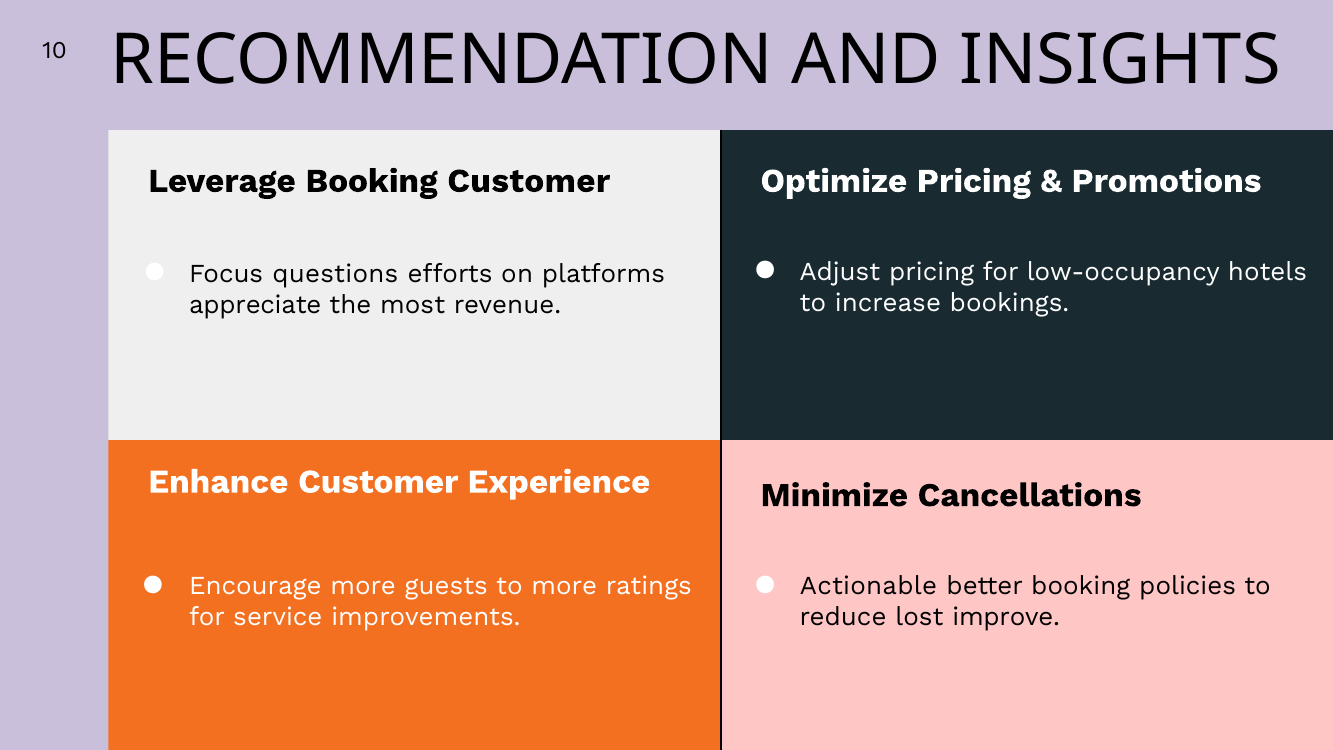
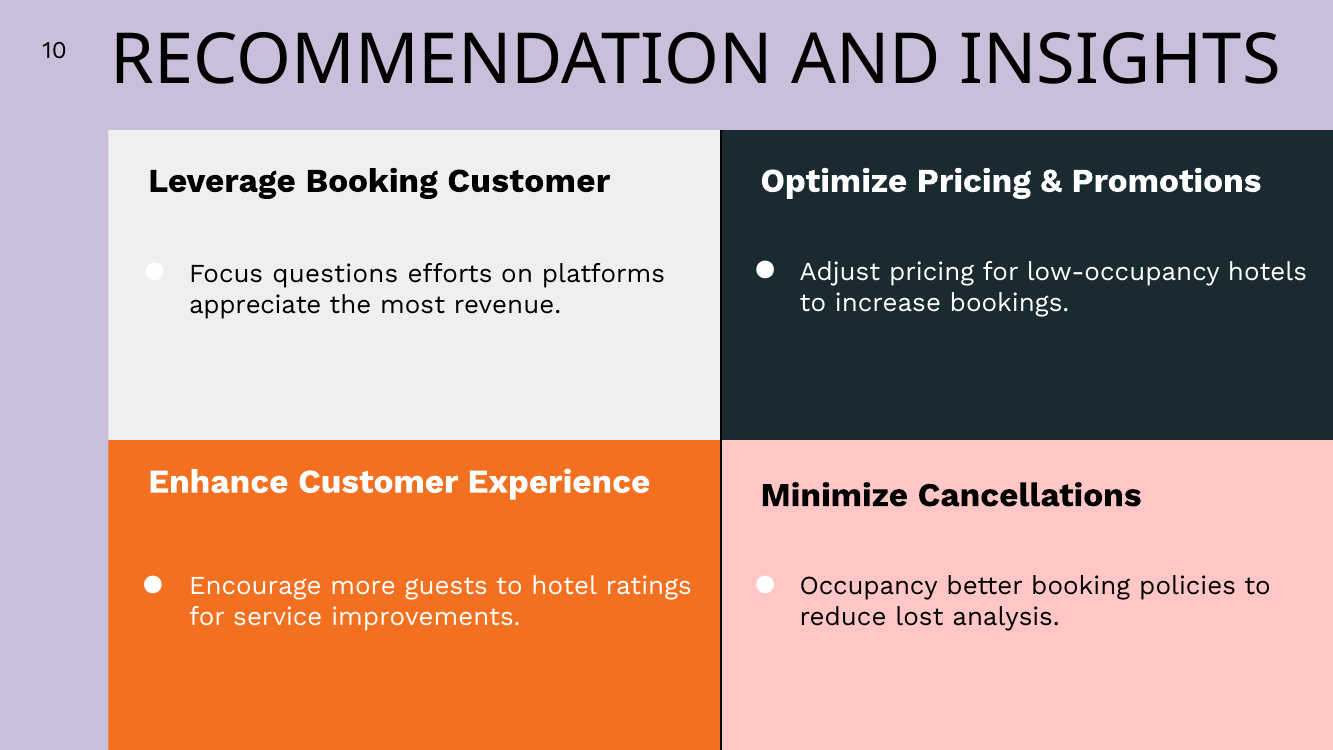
to more: more -> hotel (564, 586)
Actionable: Actionable -> Occupancy (869, 586)
improve: improve -> analysis (1006, 617)
